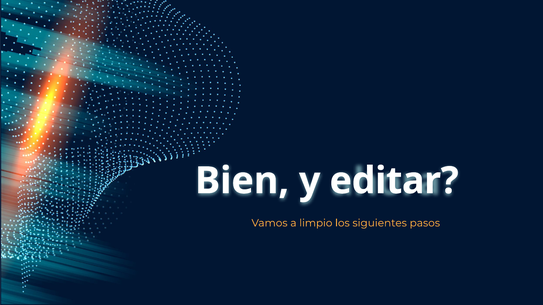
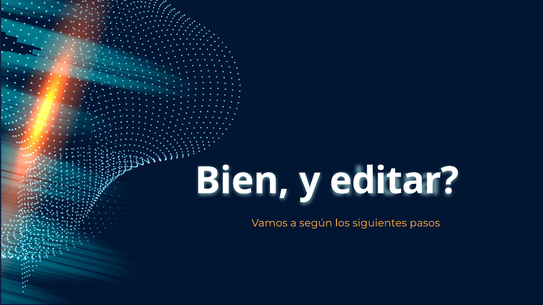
limpio: limpio -> según (316, 223)
